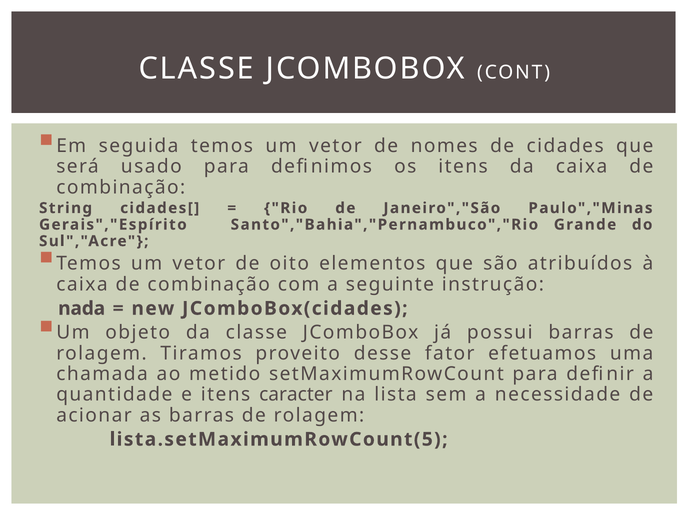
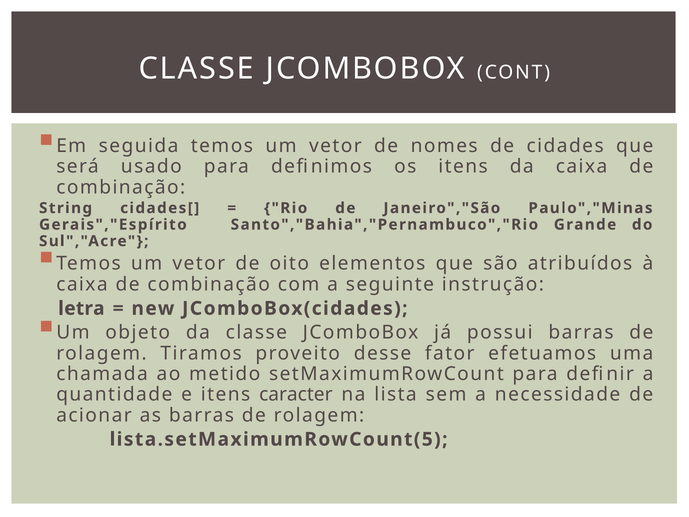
nada: nada -> letra (81, 308)
